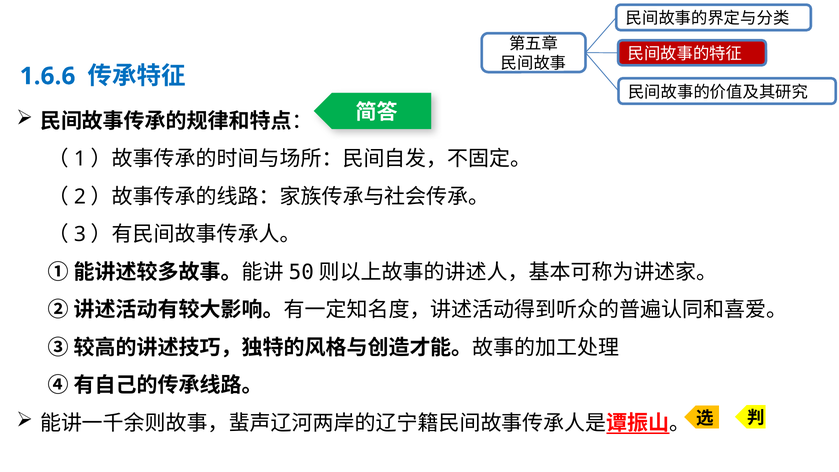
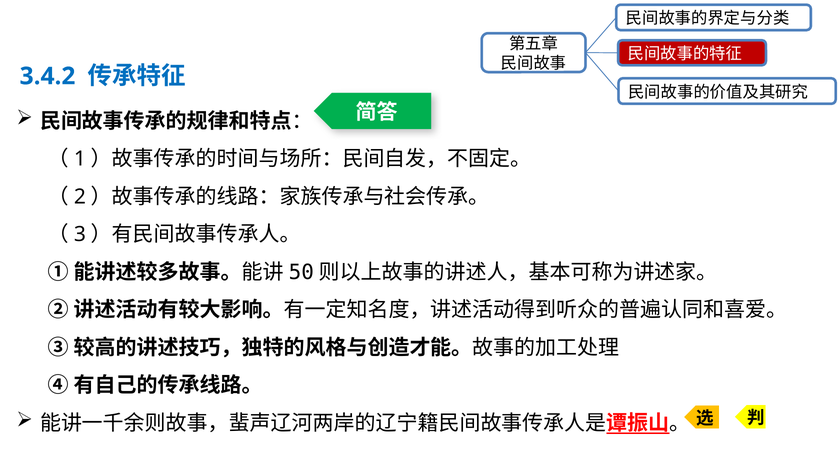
1.6.6: 1.6.6 -> 3.4.2 (48, 76)
